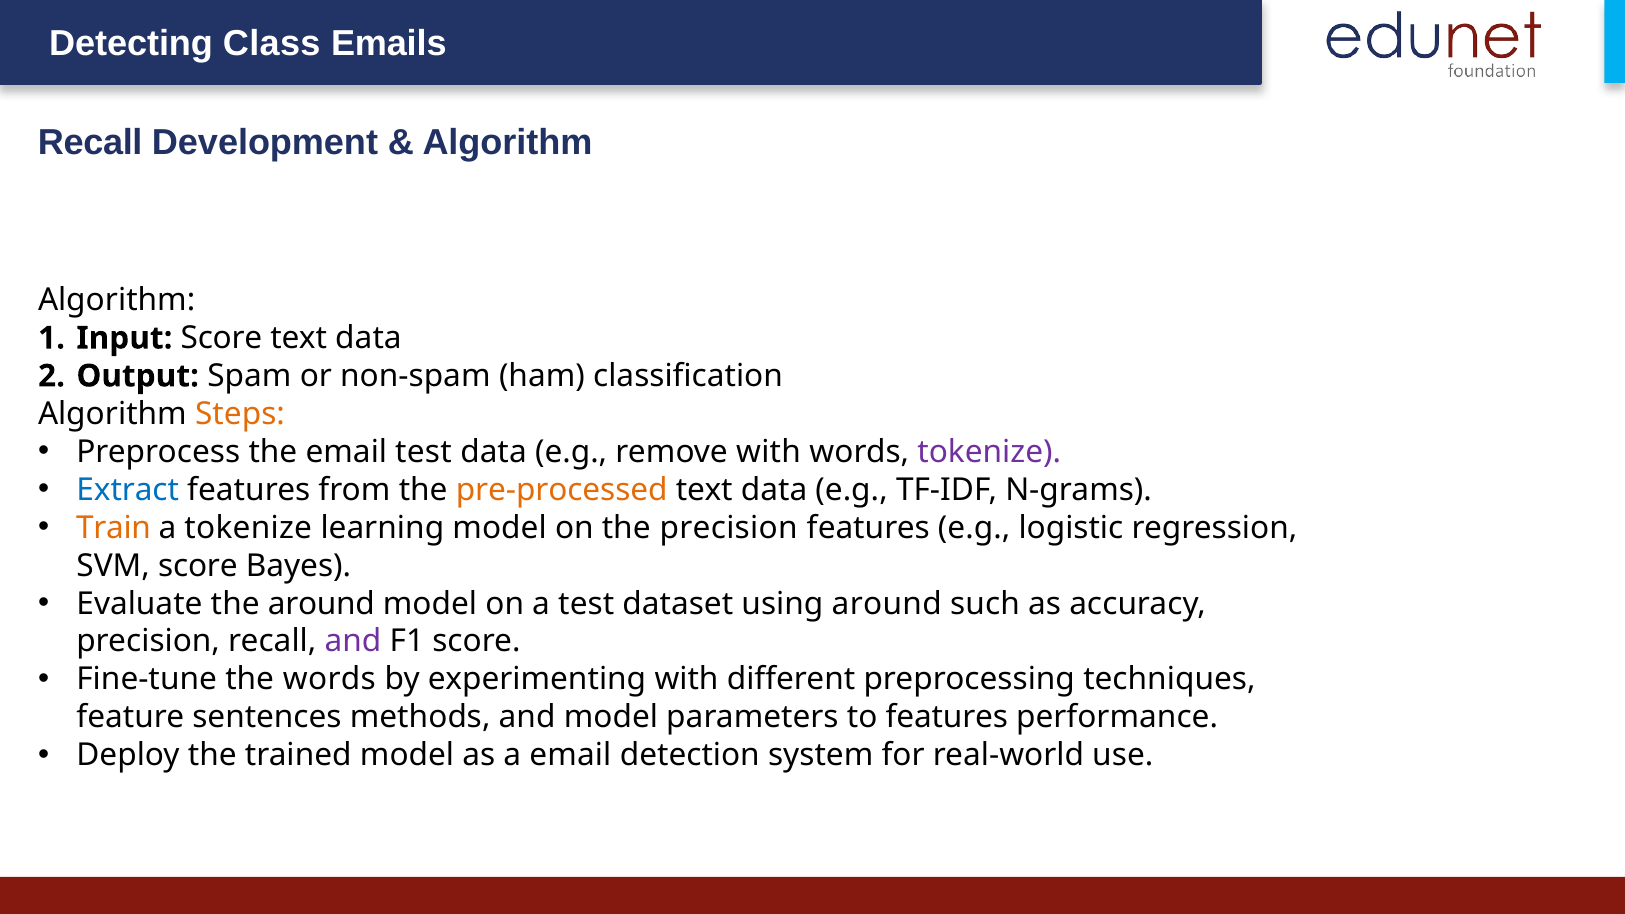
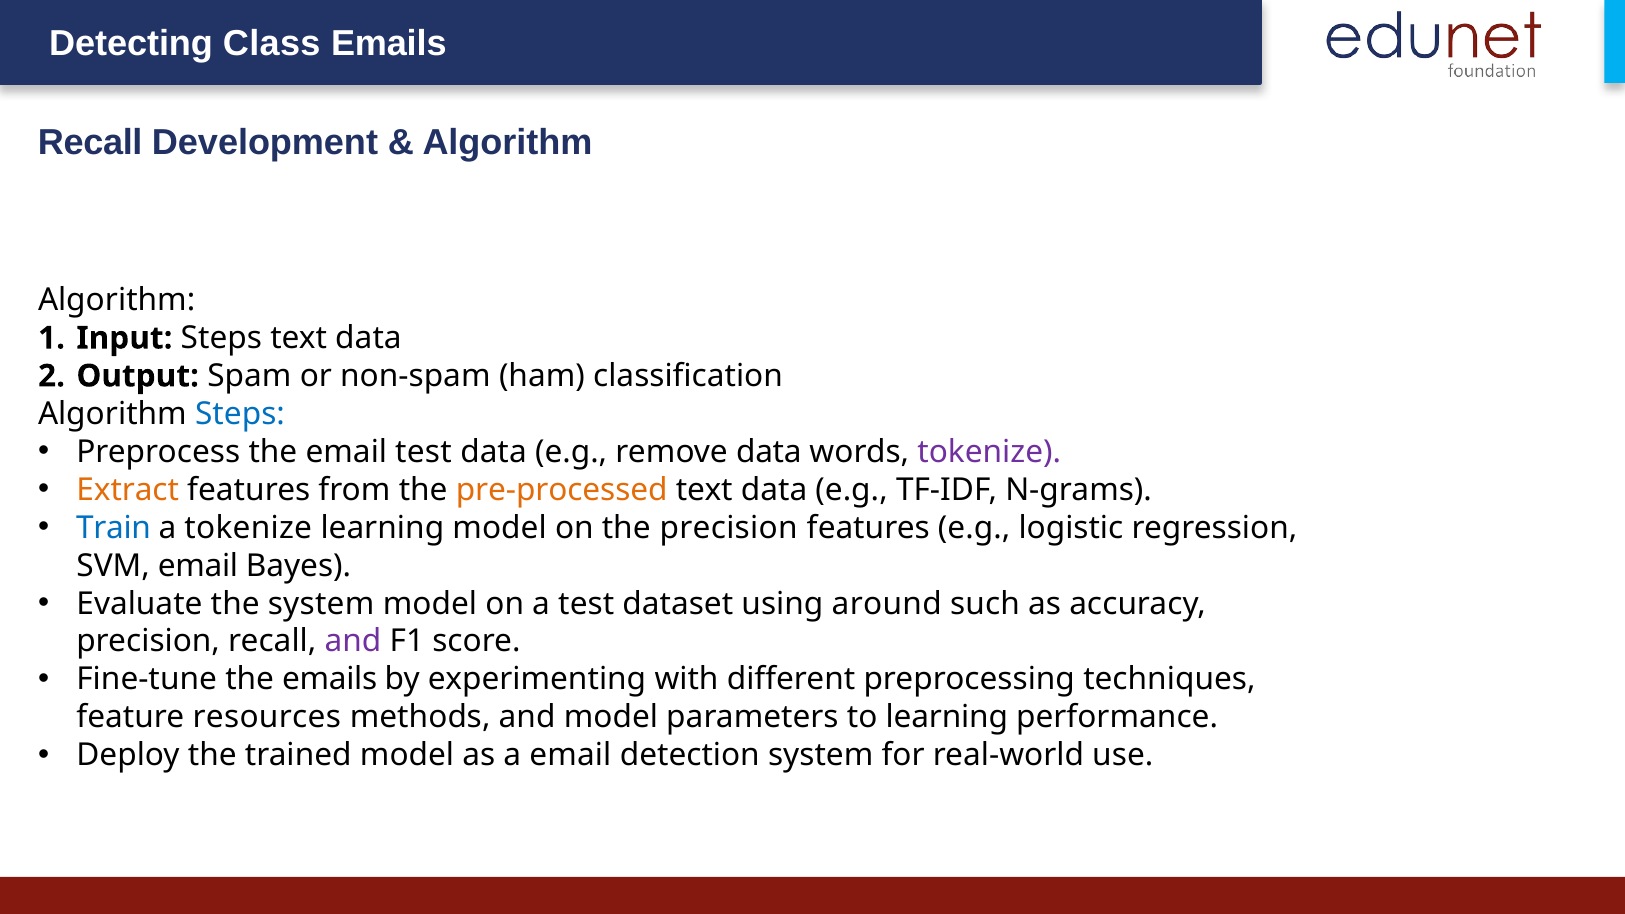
Input Score: Score -> Steps (221, 338)
Steps colour: orange -> blue (240, 414)
remove with: with -> data (769, 452)
Extract colour: blue -> orange (128, 490)
Train colour: orange -> blue (114, 528)
SVM score: score -> email (198, 566)
the around: around -> system (321, 604)
the words: words -> emails (330, 680)
sentences: sentences -> resources (267, 717)
to features: features -> learning (947, 717)
